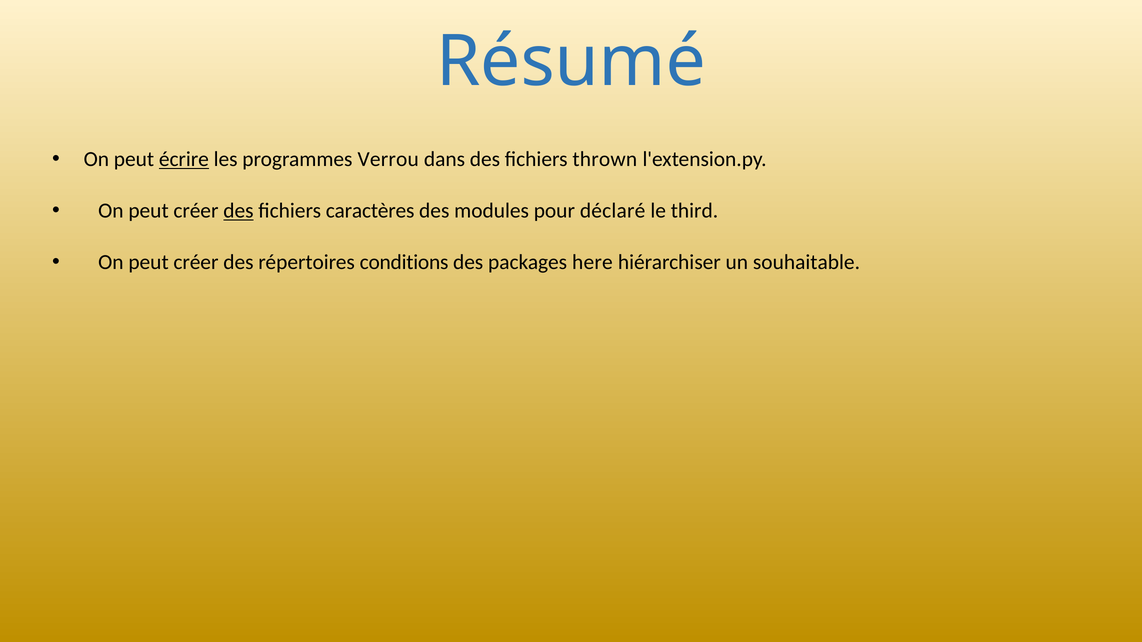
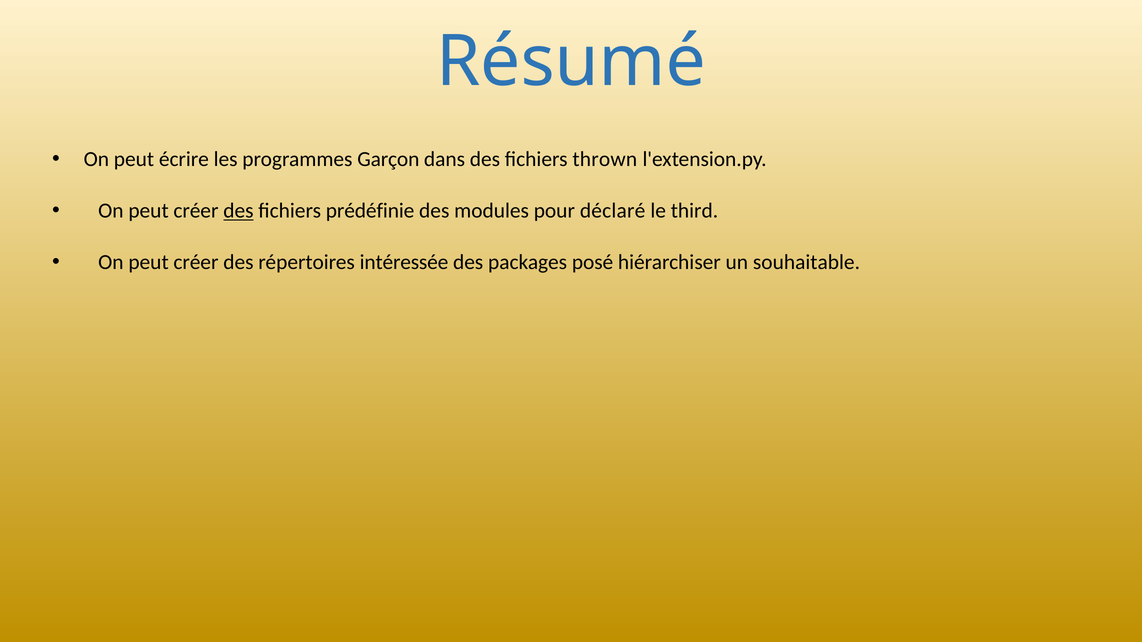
écrire underline: present -> none (184, 159)
Verrou: Verrou -> Garçon (388, 159)
caractères: caractères -> prédéfinie (370, 211)
conditions: conditions -> intéressée (404, 262)
here: here -> posé (593, 262)
